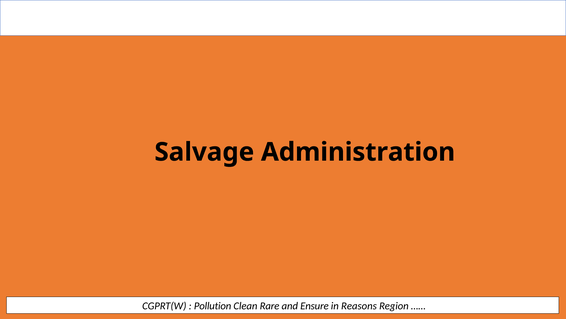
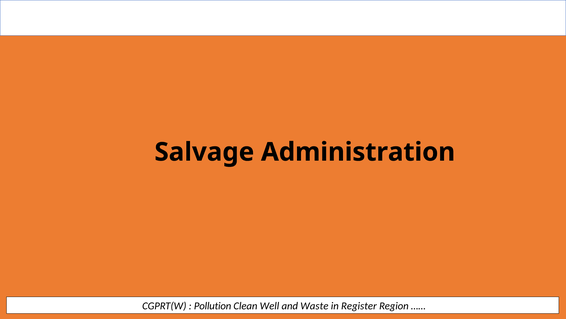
Rare: Rare -> Well (270, 305)
Ensure: Ensure -> Waste (314, 305)
Reasons: Reasons -> Register (359, 305)
